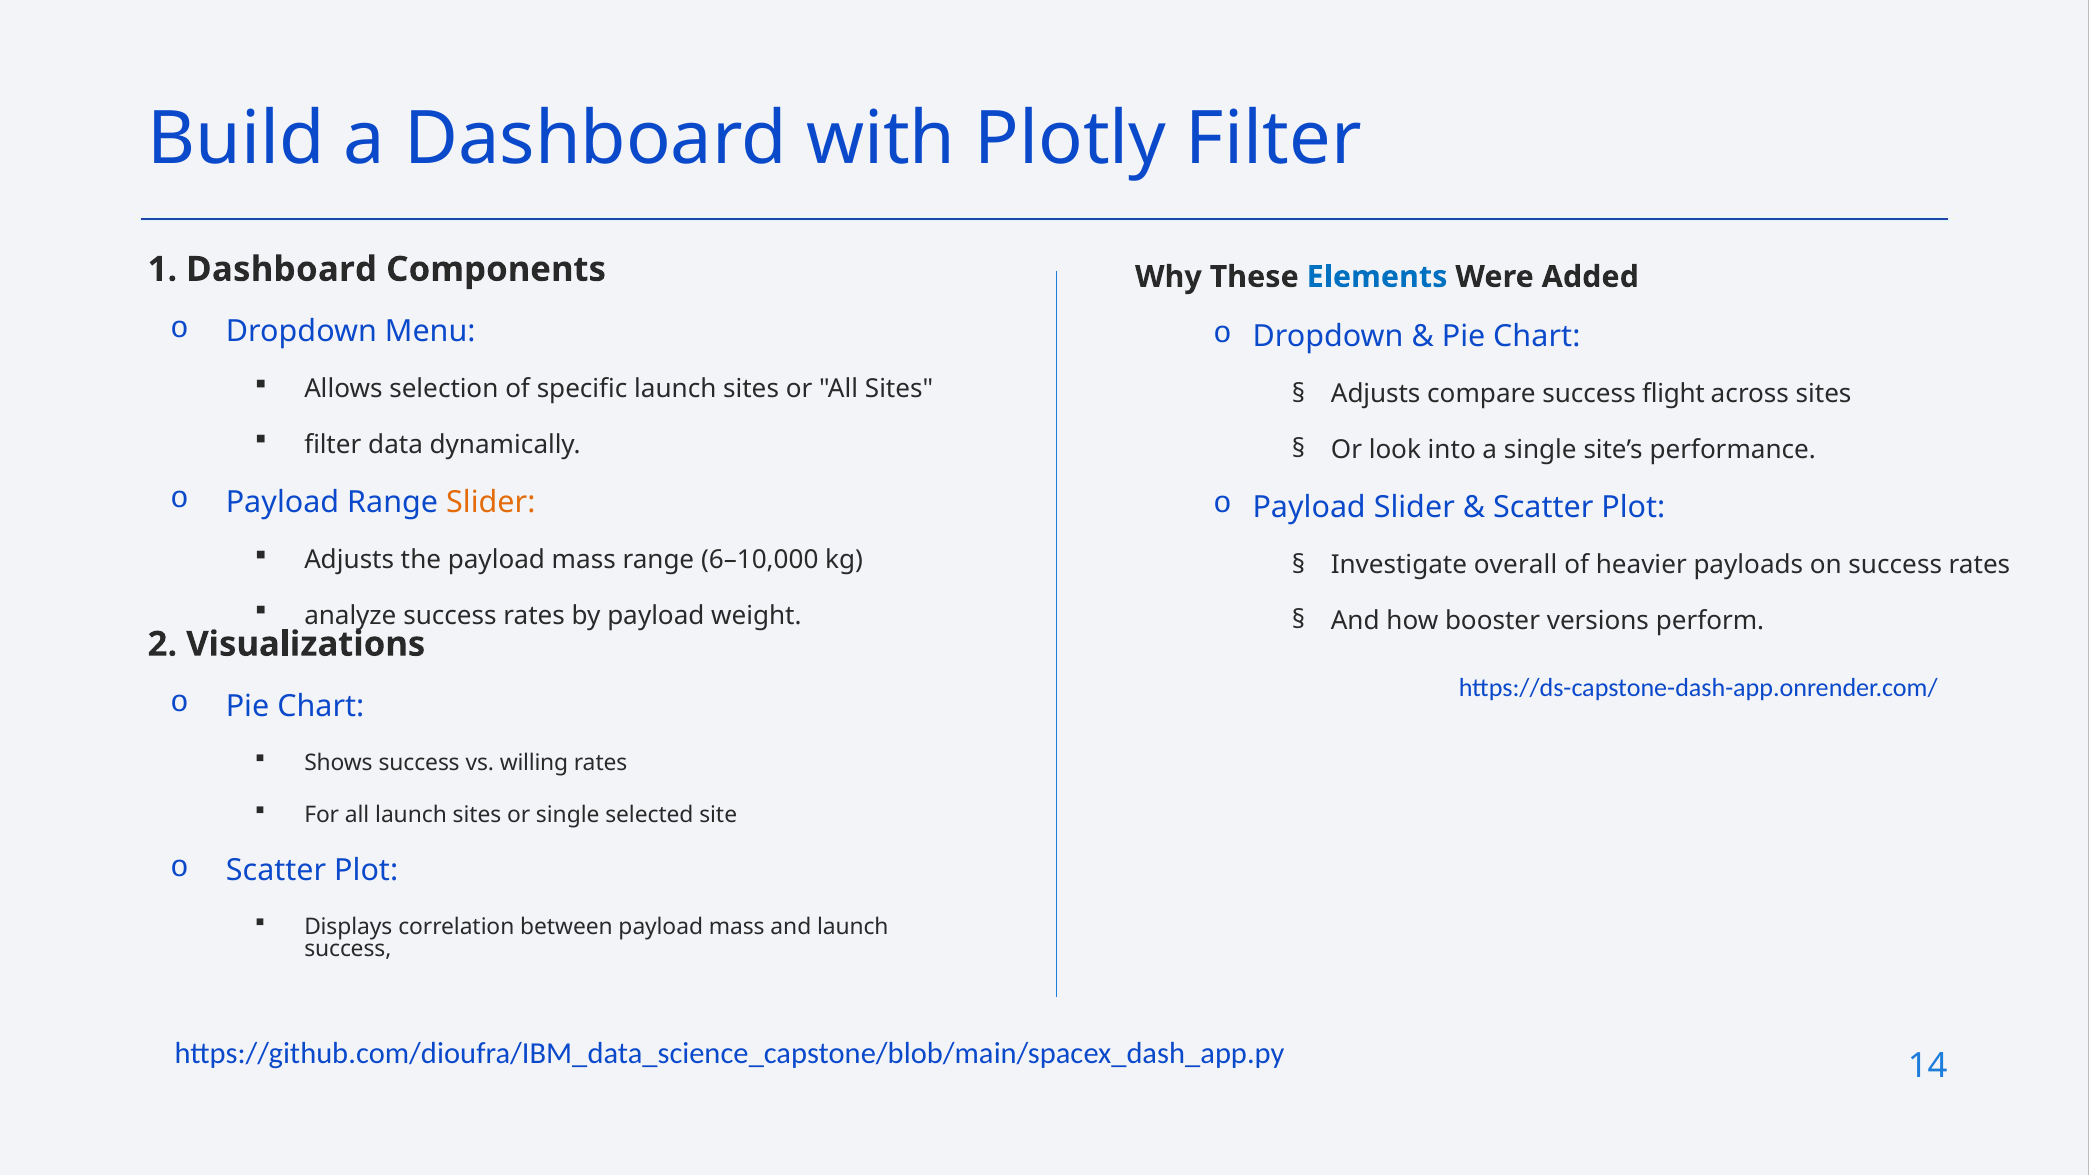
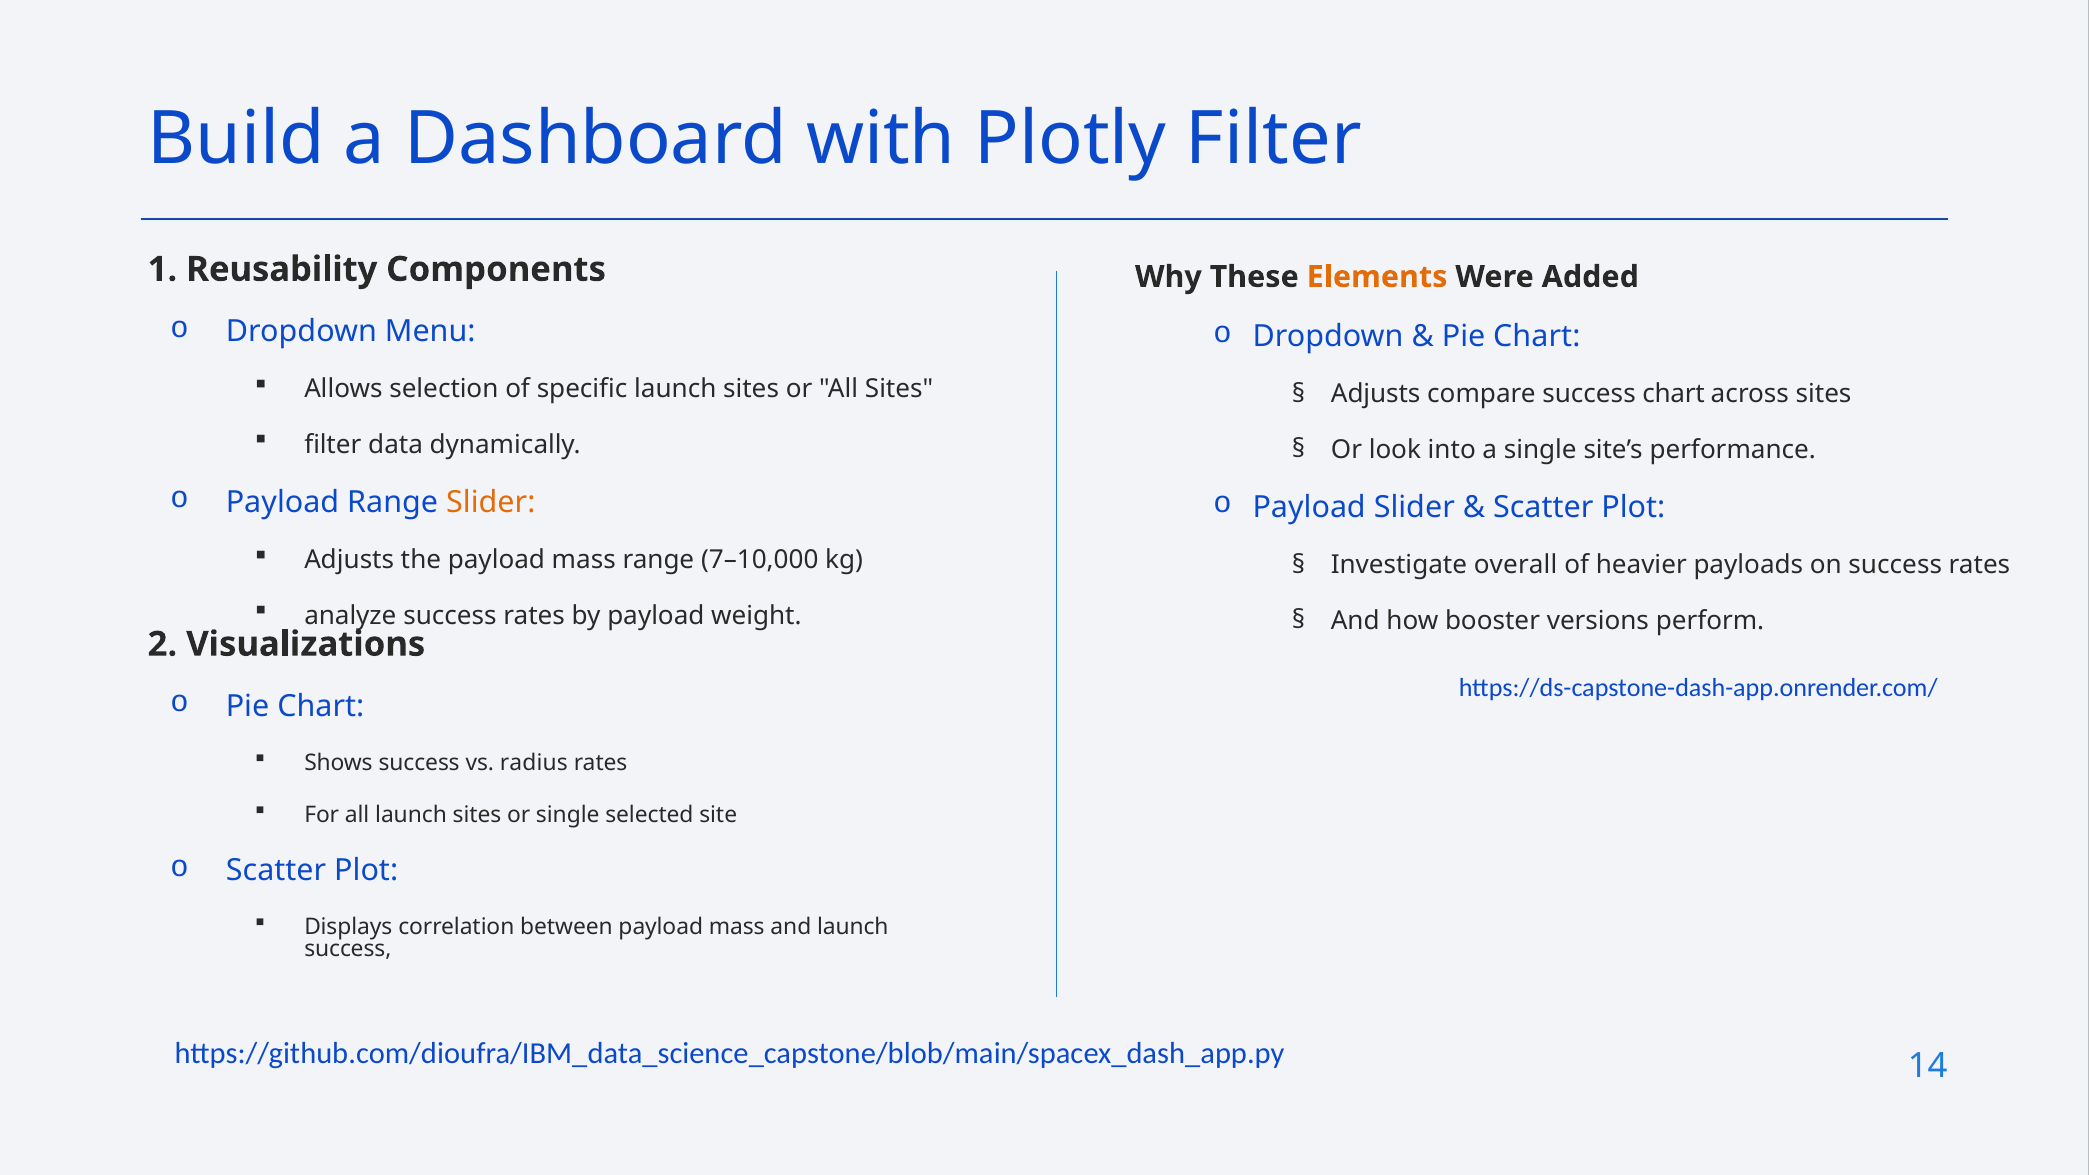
1 Dashboard: Dashboard -> Reusability (282, 269)
Elements colour: blue -> orange (1377, 277)
success flight: flight -> chart (1673, 394)
6–10,000: 6–10,000 -> 7–10,000 (760, 560)
willing: willing -> radius (534, 763)
